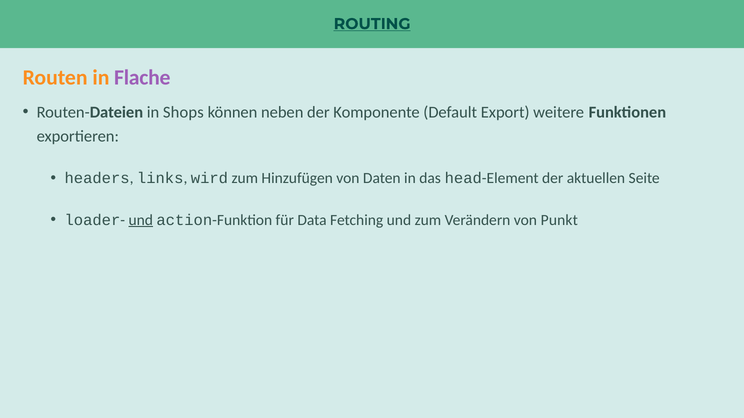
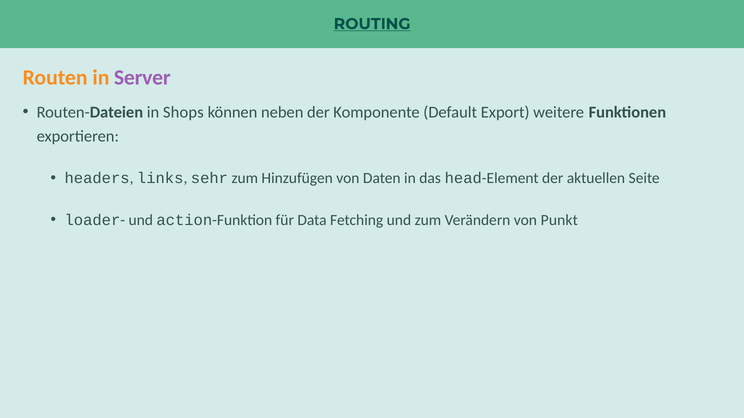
Flache: Flache -> Server (142, 78)
wird: wird -> sehr (209, 179)
und underline: present -> none (141, 220)
